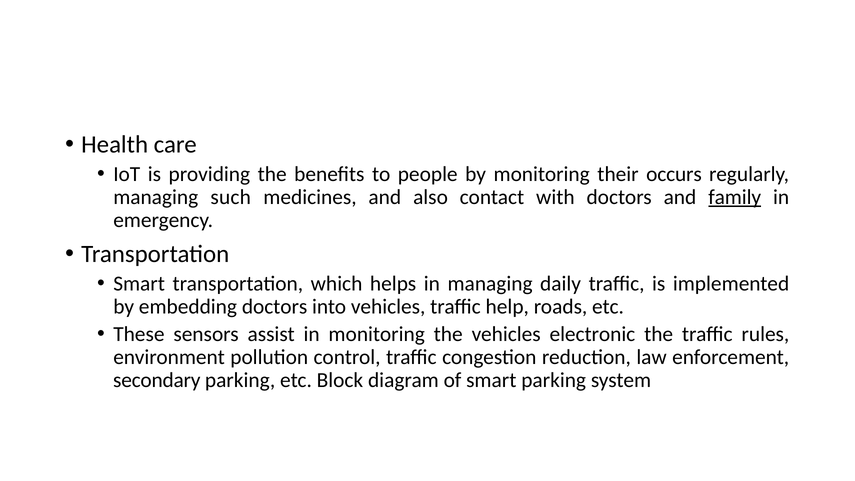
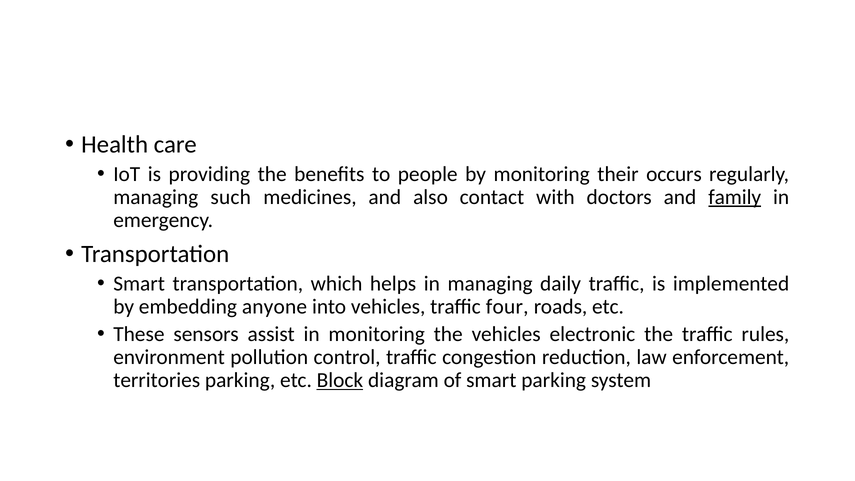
embedding doctors: doctors -> anyone (274, 307)
help: help -> four (507, 307)
secondary: secondary -> territories (157, 380)
Block underline: none -> present (340, 380)
